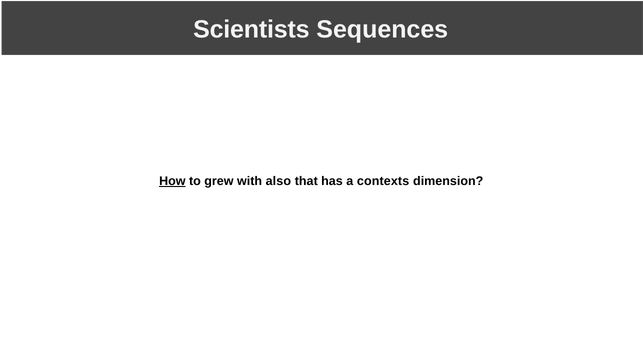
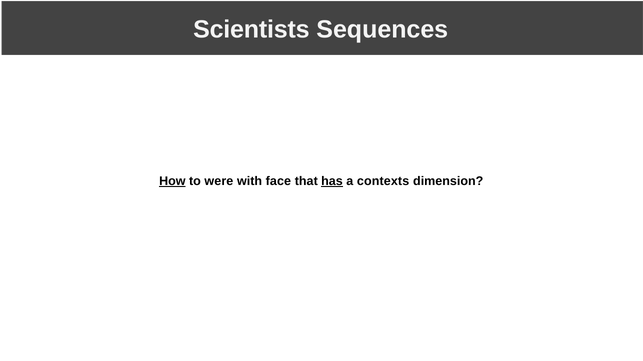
grew: grew -> were (219, 182)
also: also -> face (278, 182)
has underline: none -> present (332, 182)
